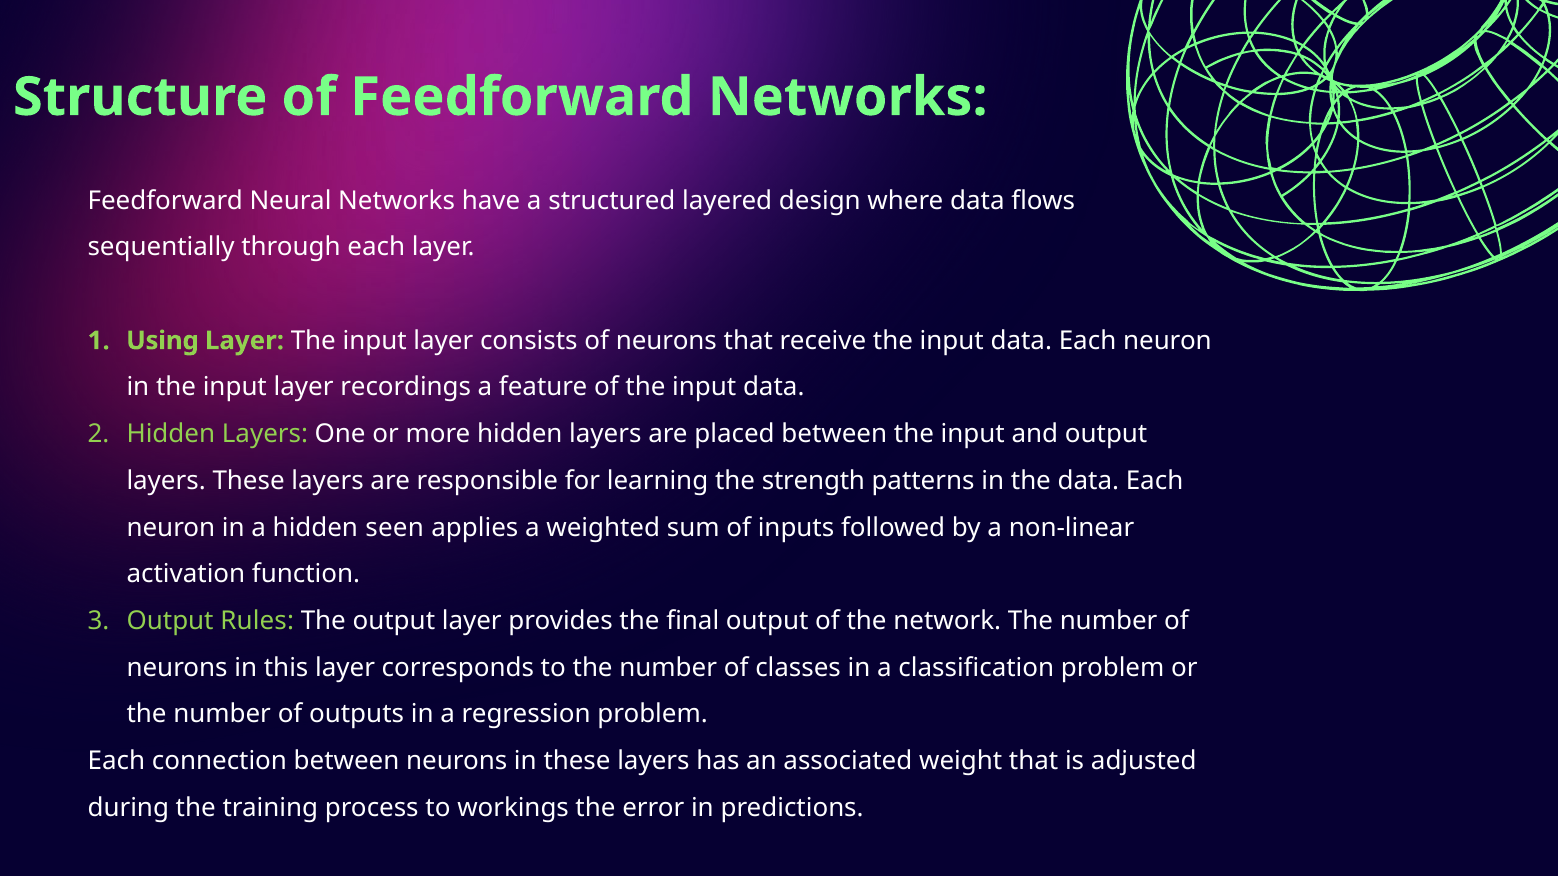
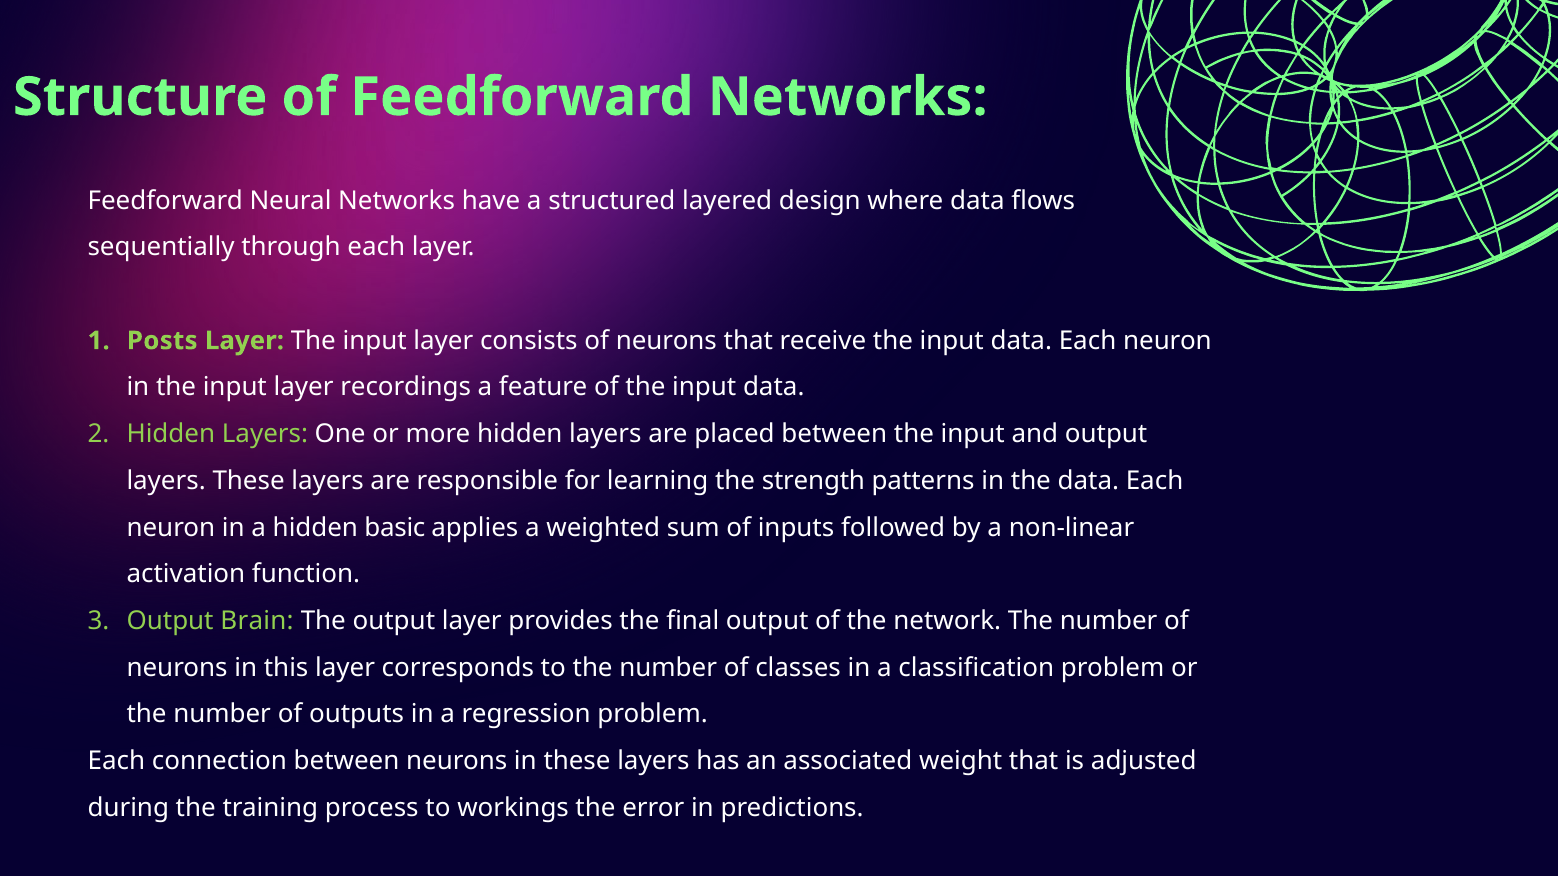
Using: Using -> Posts (162, 341)
seen: seen -> basic (395, 528)
Rules: Rules -> Brain (257, 621)
